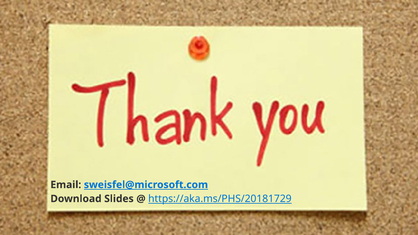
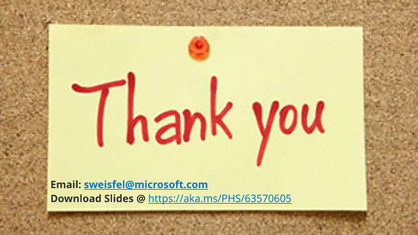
https://aka.ms/PHS/20181729: https://aka.ms/PHS/20181729 -> https://aka.ms/PHS/63570605 (220, 199)
